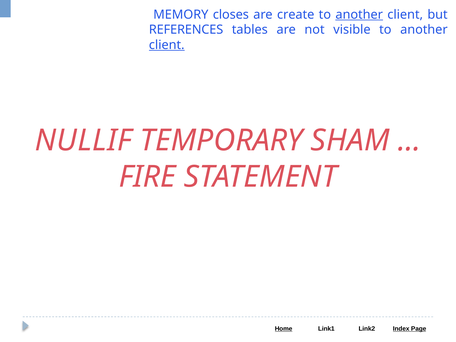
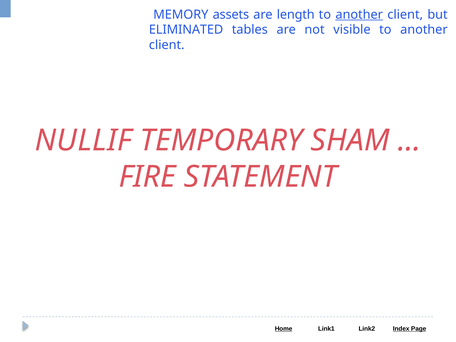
closes: closes -> assets (231, 15)
create: create -> length (296, 15)
REFERENCES: REFERENCES -> ELIMINATED (186, 30)
client underline: present -> none (167, 45)
